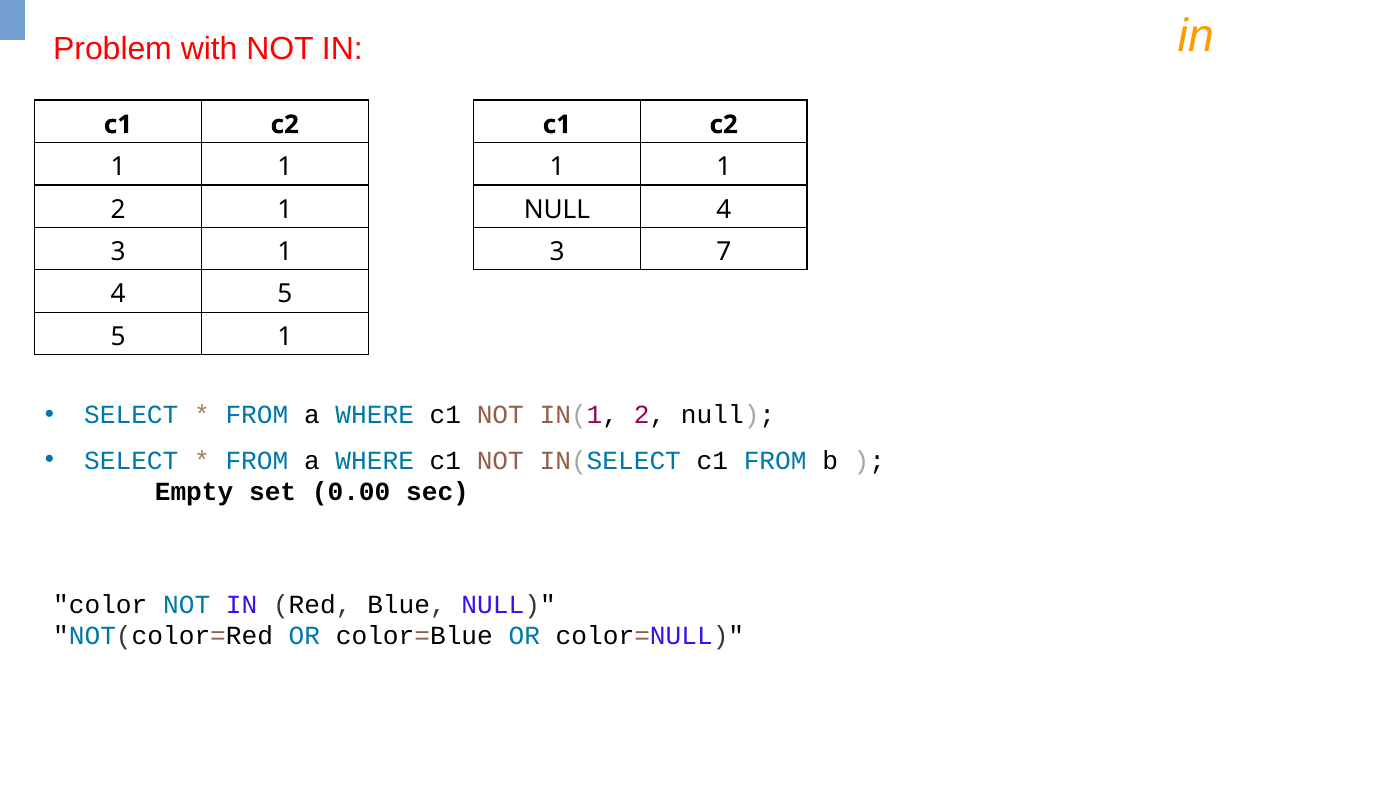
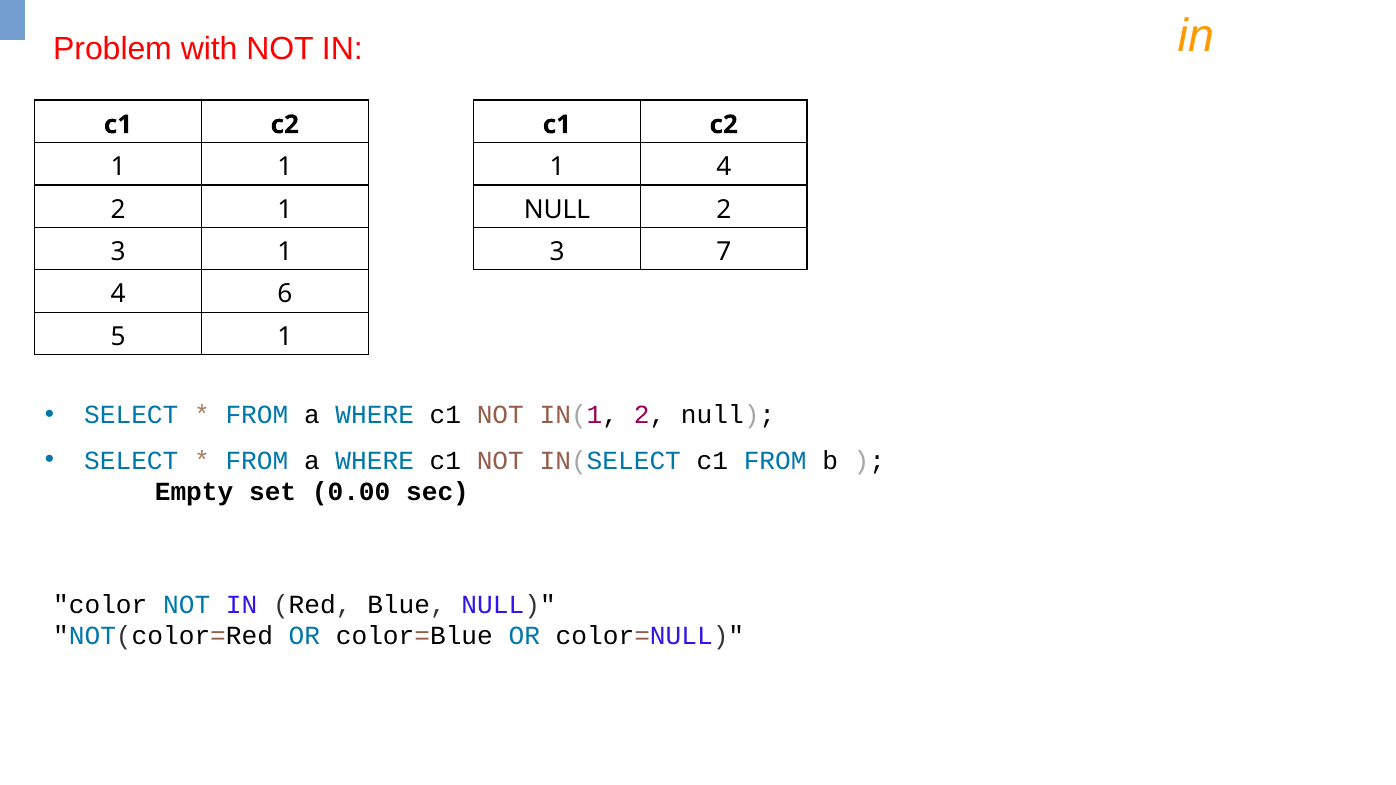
1: 1 -> 4 (724, 167)
NULL 4: 4 -> 2 (724, 210)
4 5: 5 -> 6 (285, 294)
